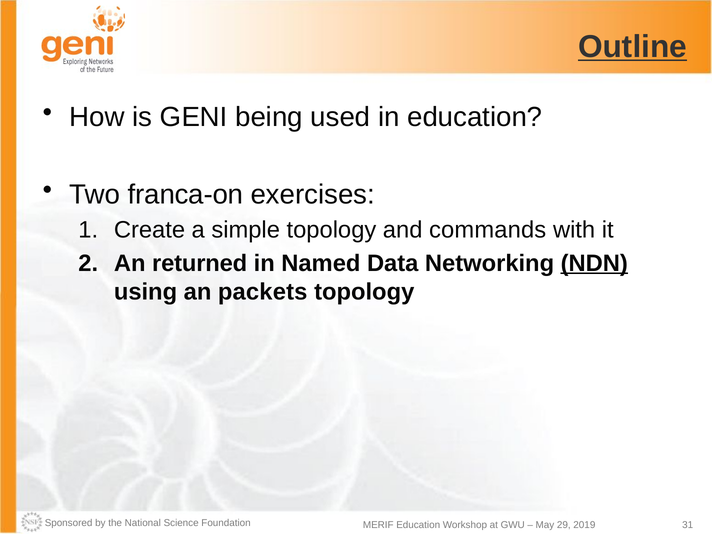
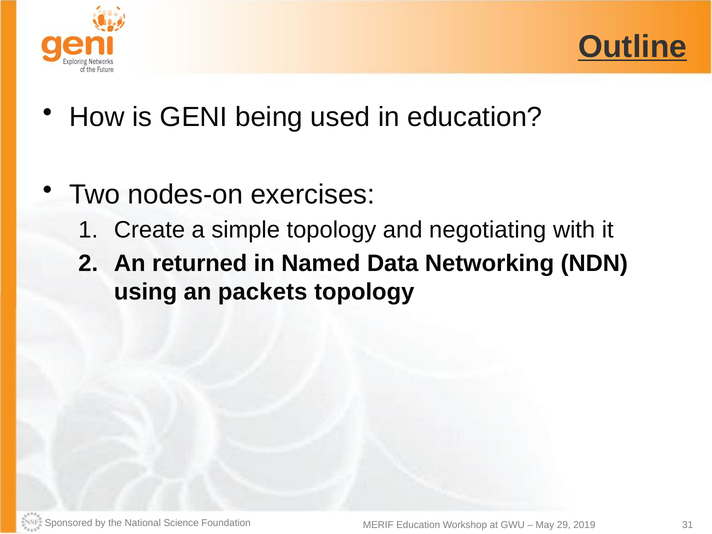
franca-on: franca-on -> nodes-on (185, 195)
commands: commands -> negotiating (488, 230)
NDN underline: present -> none (594, 263)
